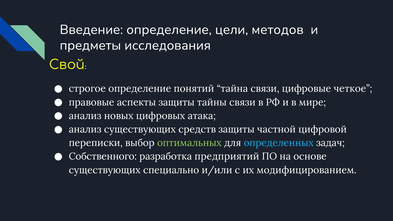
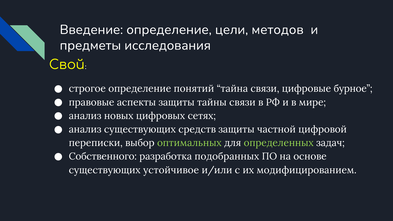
четкое: четкое -> бурное (353, 89)
атака: атака -> сетях (202, 116)
определенных colour: light blue -> light green (279, 143)
предприятий: предприятий -> подобранных (227, 157)
специально: специально -> устойчивое (171, 170)
